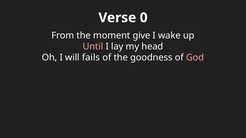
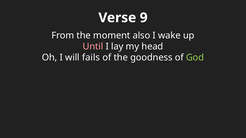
0: 0 -> 9 (144, 18)
give: give -> also (141, 36)
God colour: pink -> light green (195, 58)
